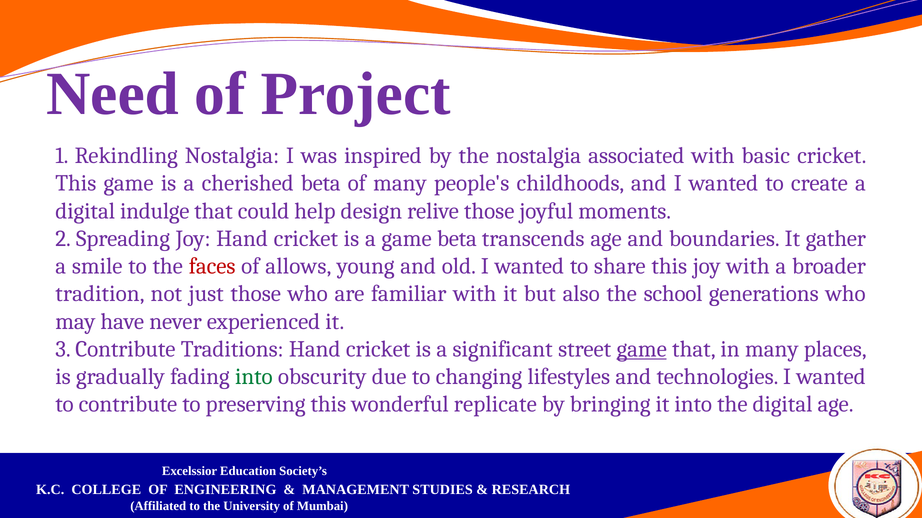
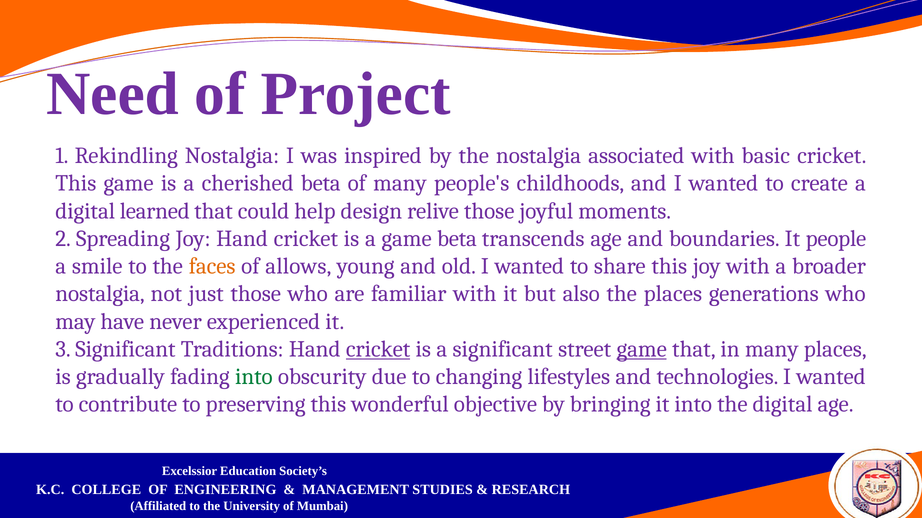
indulge: indulge -> learned (155, 211)
gather: gather -> people (836, 239)
faces colour: red -> orange (212, 267)
tradition: tradition -> nostalgia (100, 294)
the school: school -> places (673, 294)
3 Contribute: Contribute -> Significant (125, 350)
cricket underline: none -> present (378, 350)
replicate: replicate -> objective (495, 405)
